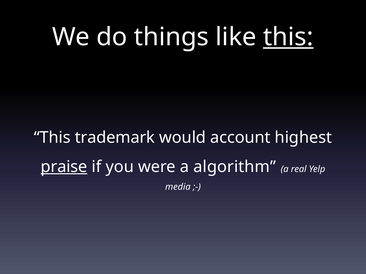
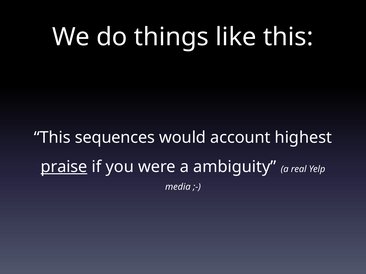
this underline: present -> none (288, 37)
trademark: trademark -> sequences (115, 138)
algorithm: algorithm -> ambiguity (235, 167)
